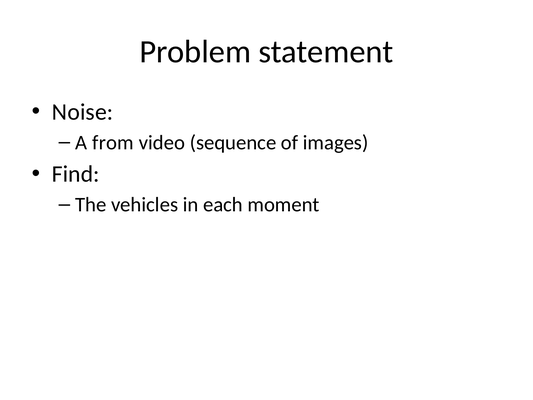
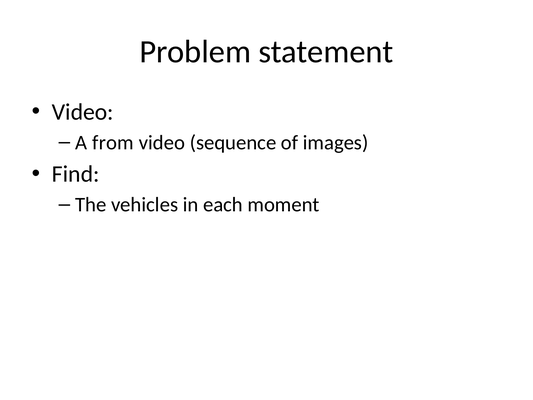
Noise: Noise -> Video (83, 112)
